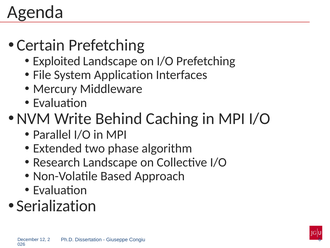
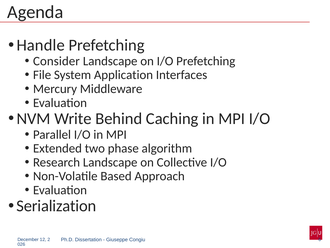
Certain: Certain -> Handle (41, 45)
Exploited: Exploited -> Consider (56, 61)
